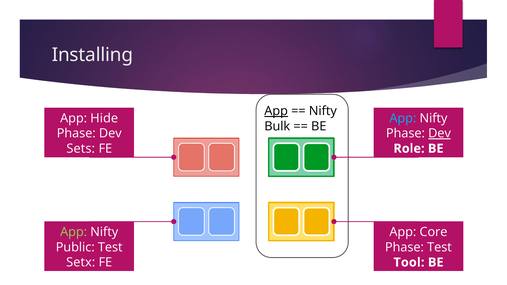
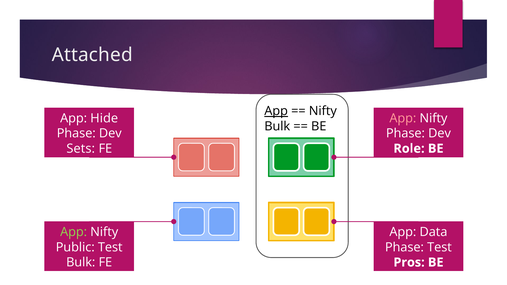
Installing: Installing -> Attached (92, 55)
App colour: light blue -> pink (403, 118)
Dev underline: present -> none (440, 133)
Core: Core -> Data (433, 232)
Tool: Tool -> Pros (409, 263)
Setx: Setx -> Bulk (81, 263)
